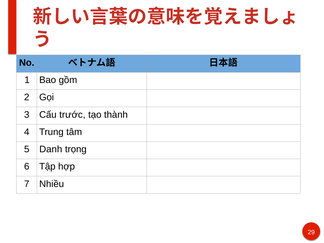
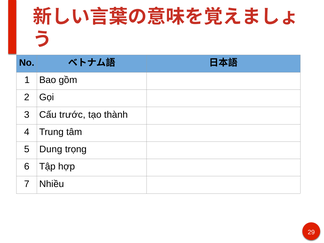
Danh: Danh -> Dung (51, 149)
